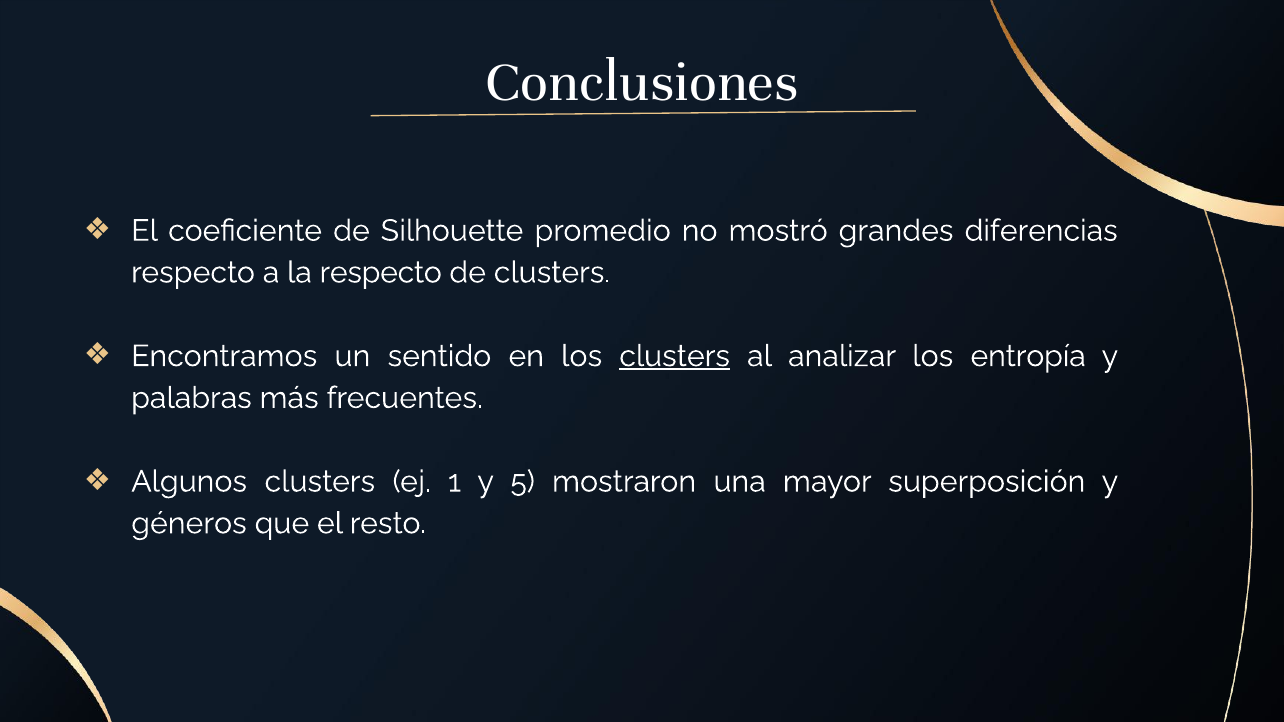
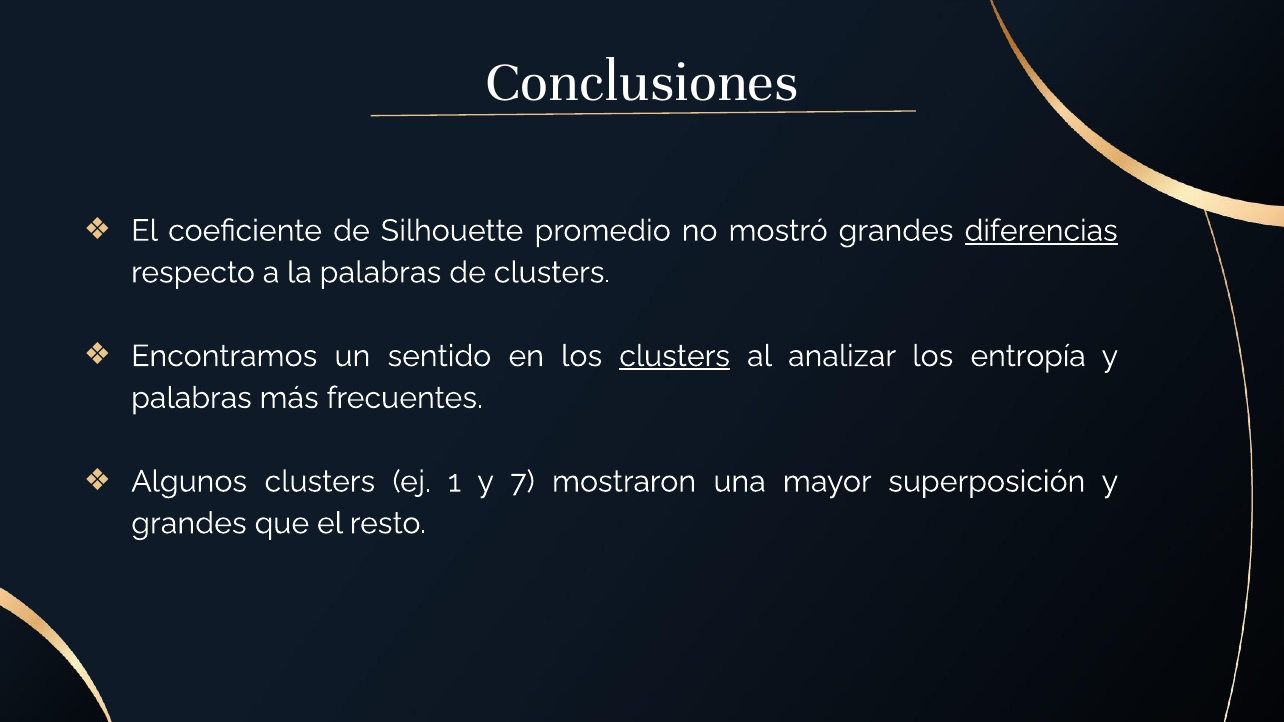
diferencias underline: none -> present (1041, 231)
la respecto: respecto -> palabras (380, 273)
5: 5 -> 7 (523, 482)
géneros: géneros -> grandes (189, 524)
